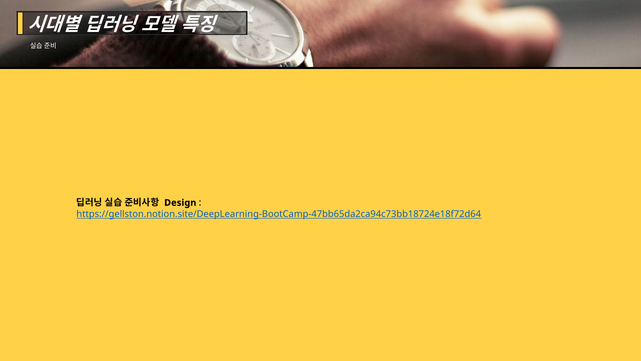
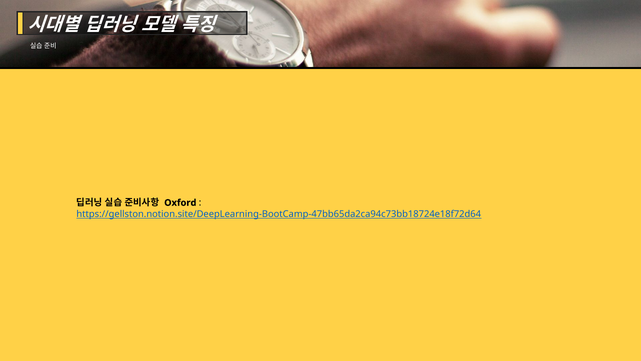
Design: Design -> Oxford (180, 202)
